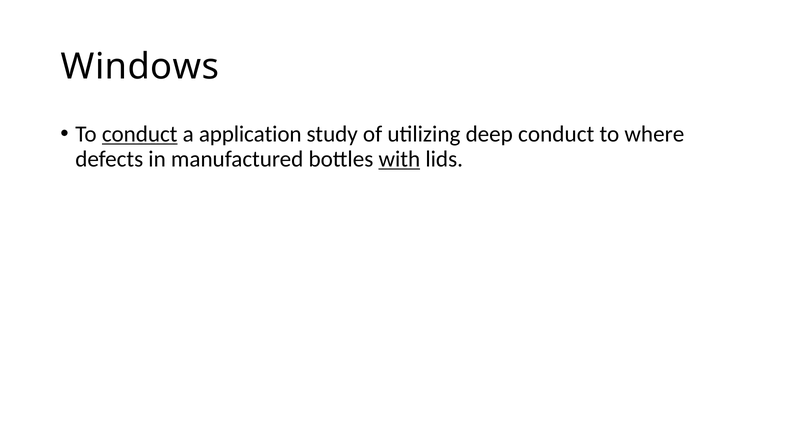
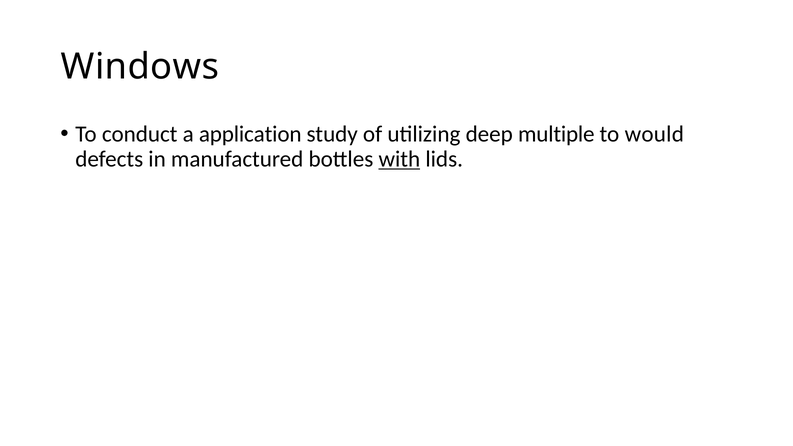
conduct underline: present -> none (140, 134)
deep conduct: conduct -> multiple (556, 134)
where: where -> would (654, 134)
